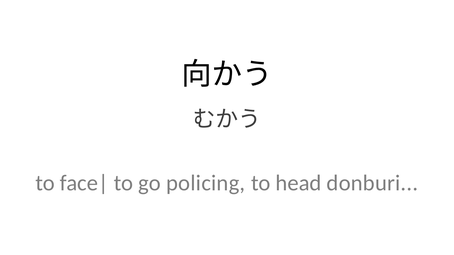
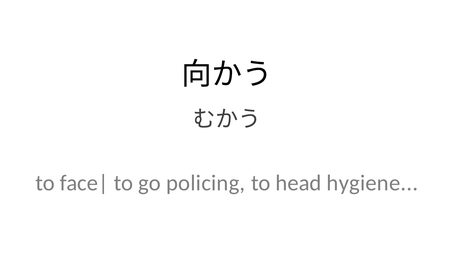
donburi: donburi -> hygiene (372, 183)
